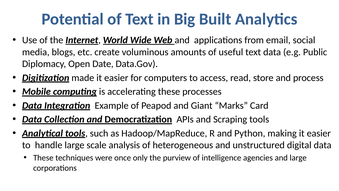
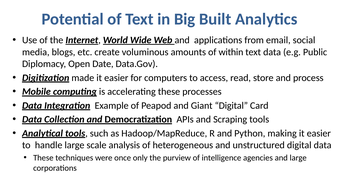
useful: useful -> within (231, 52)
Giant Marks: Marks -> Digital (231, 105)
